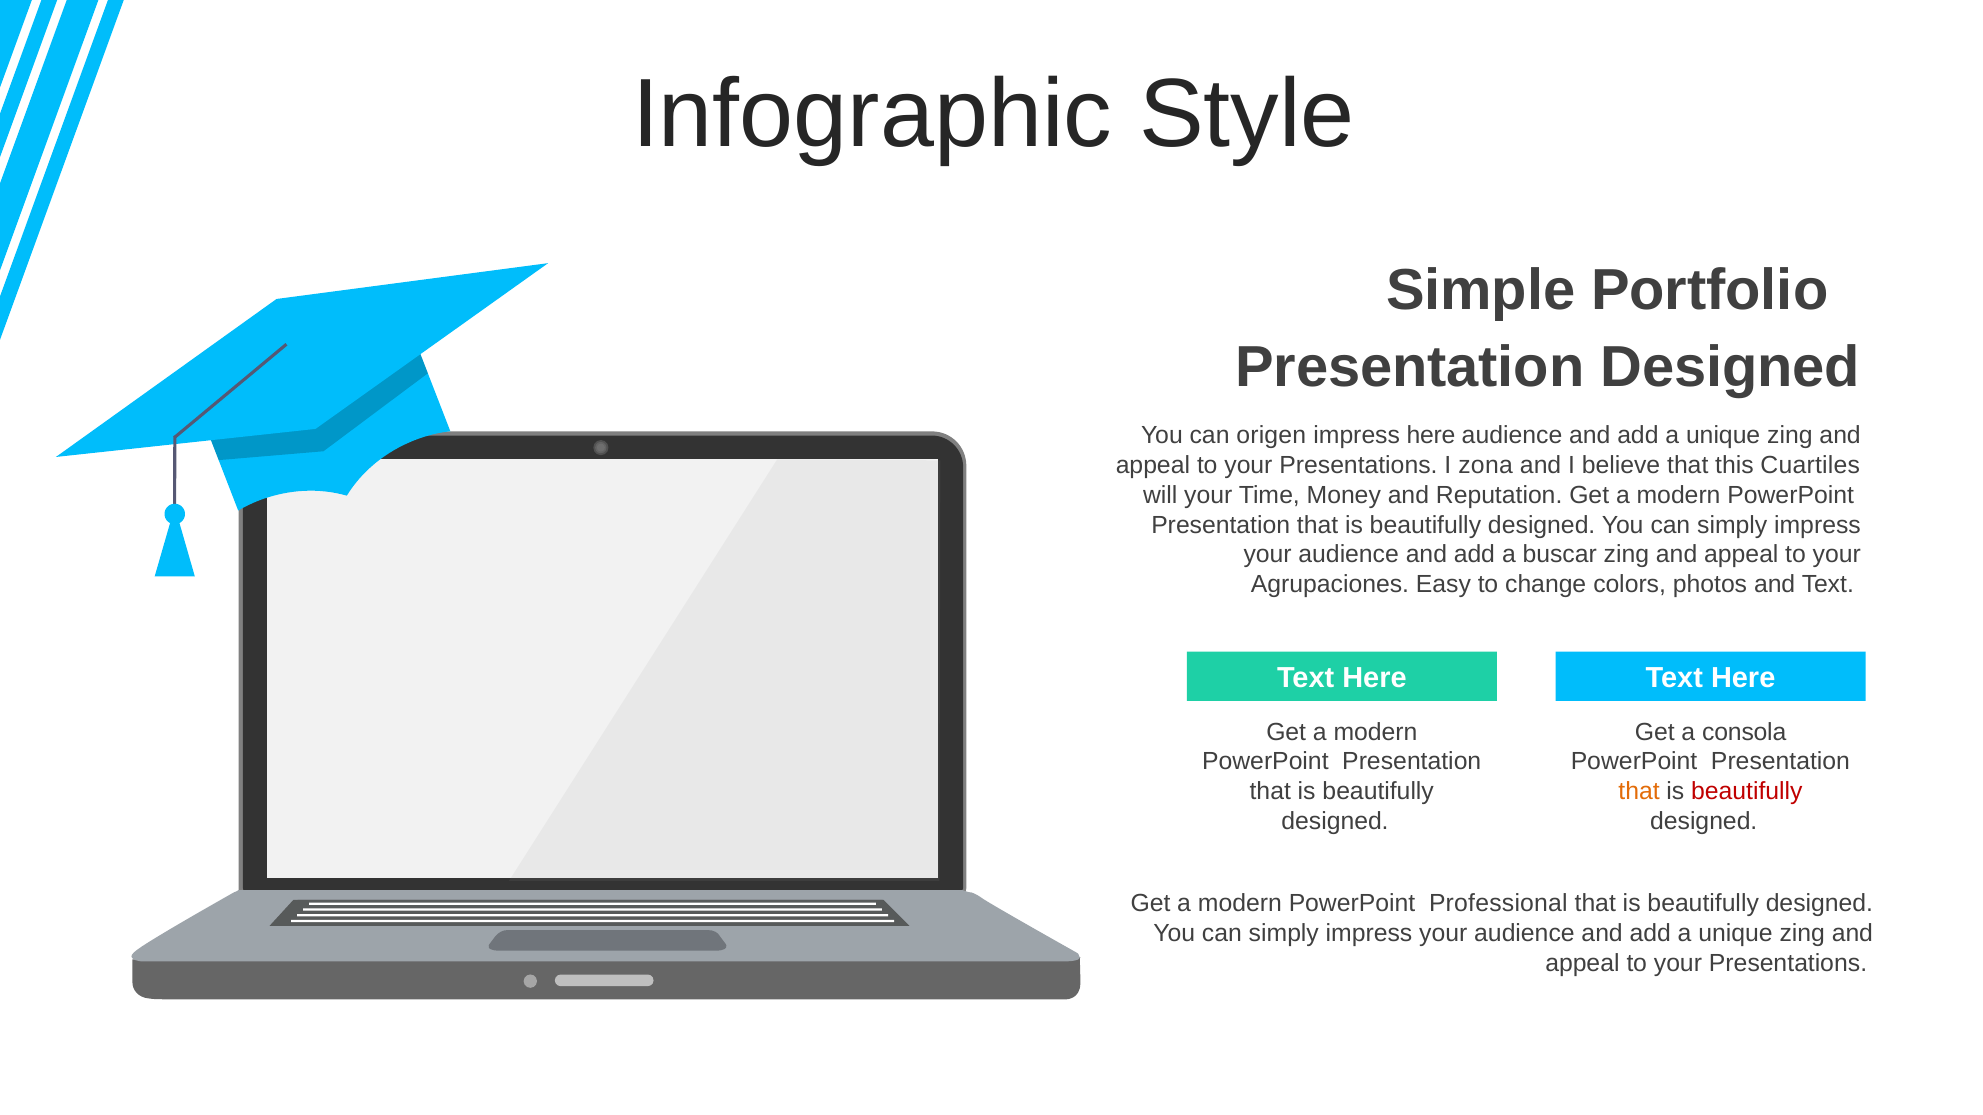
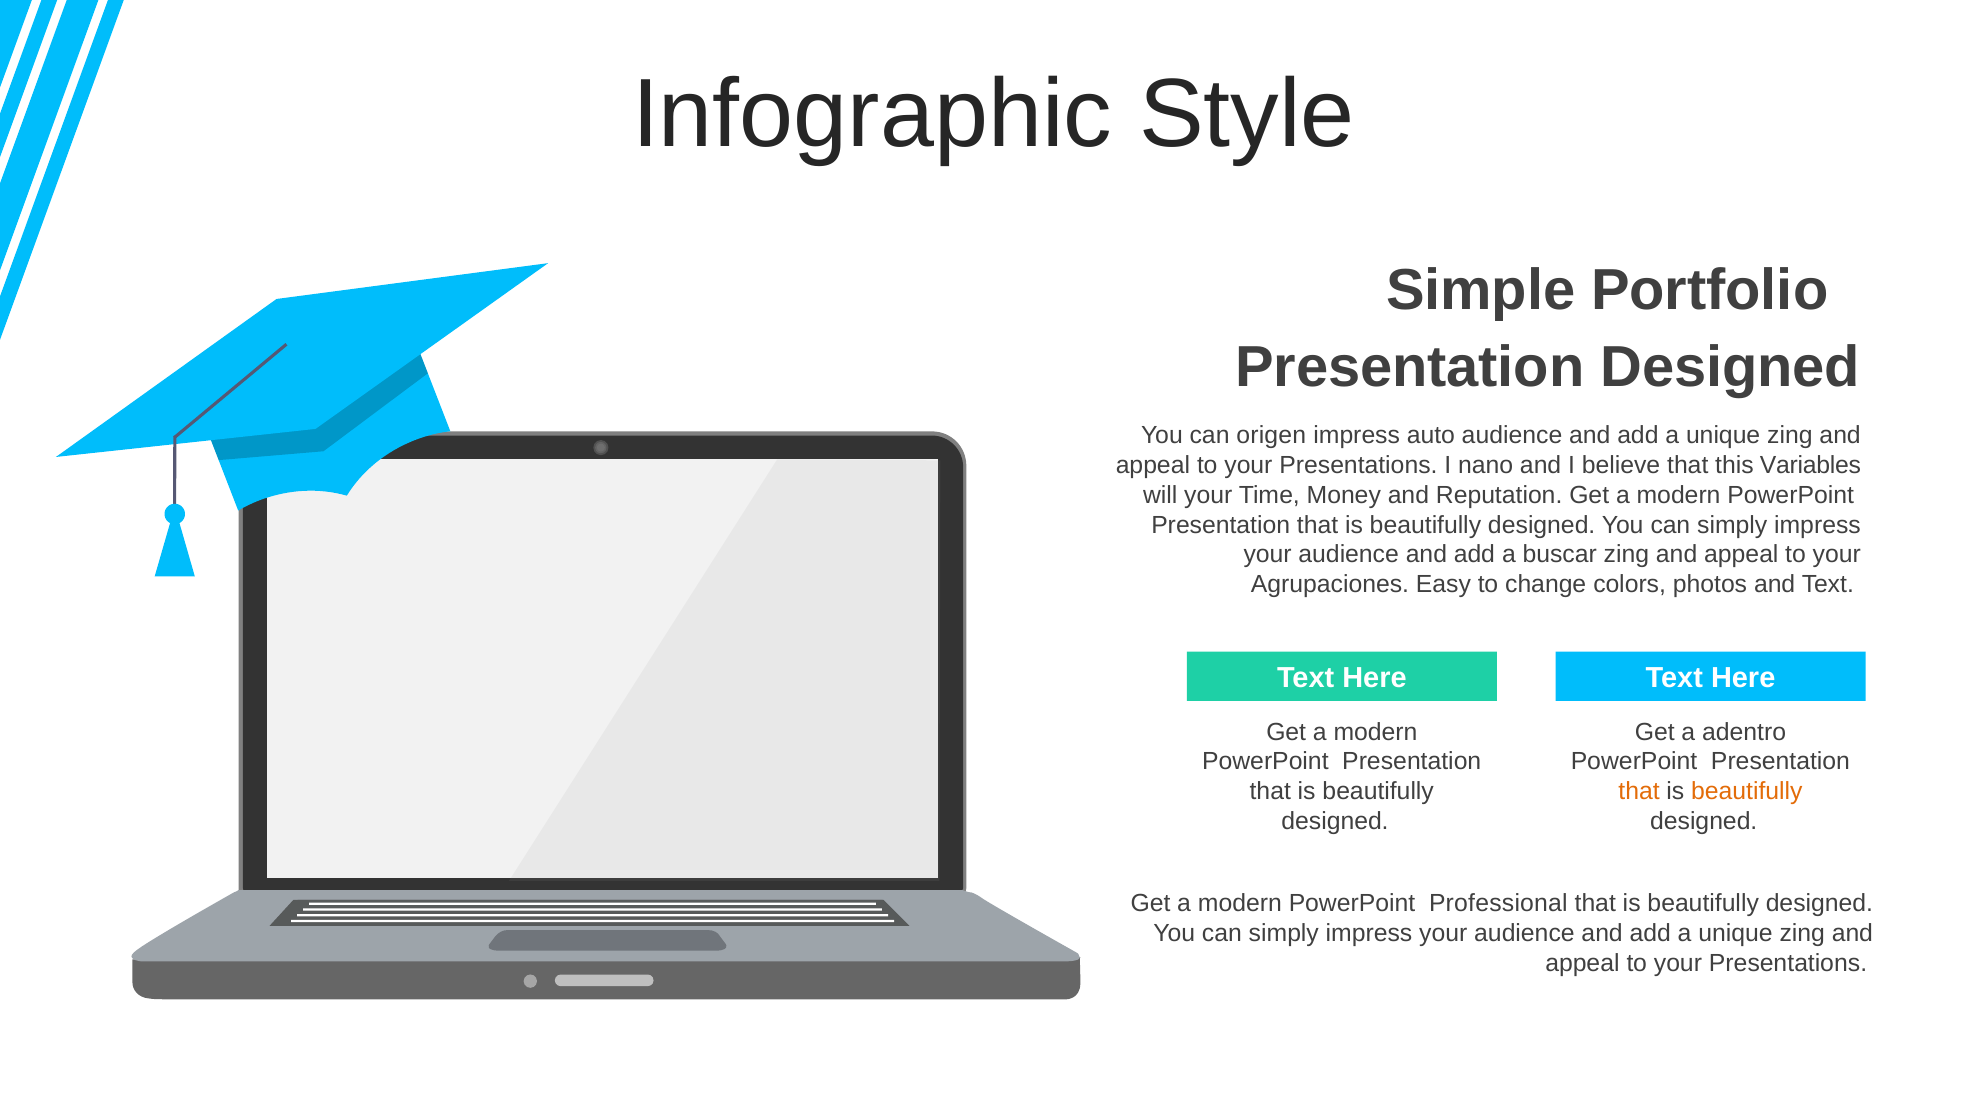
impress here: here -> auto (1431, 436)
zona: zona -> nano (1486, 466)
Cuartiles: Cuartiles -> Variables (1810, 466)
consola: consola -> adentro (1744, 732)
beautifully colour: red -> orange (1747, 792)
